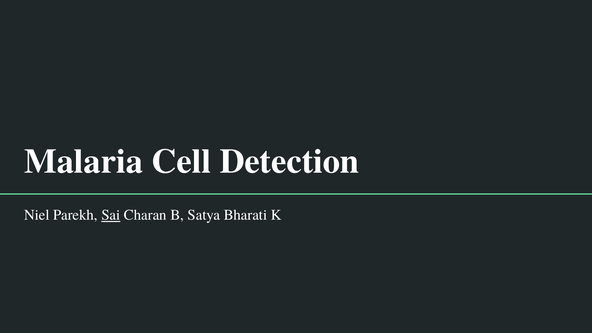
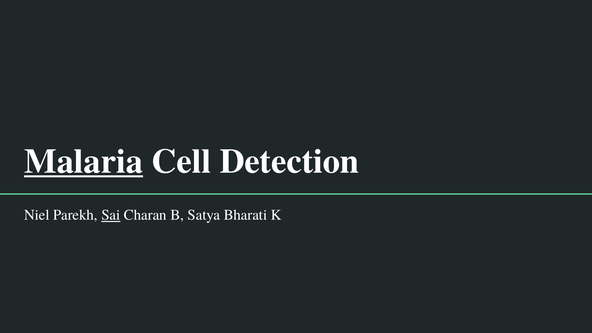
Malaria underline: none -> present (84, 161)
